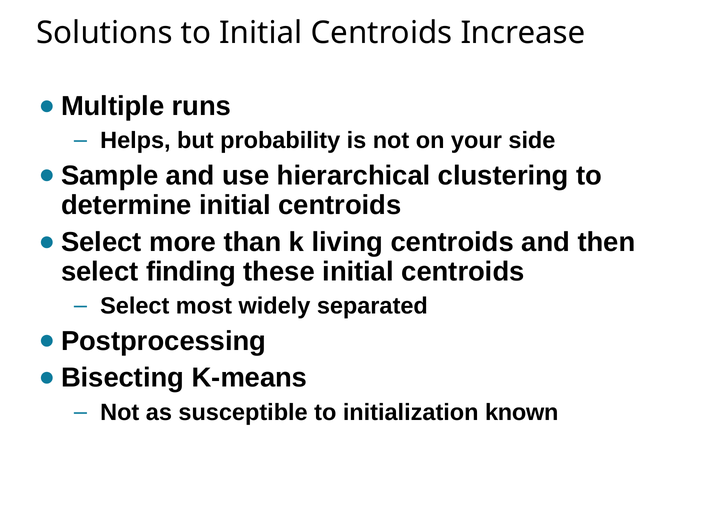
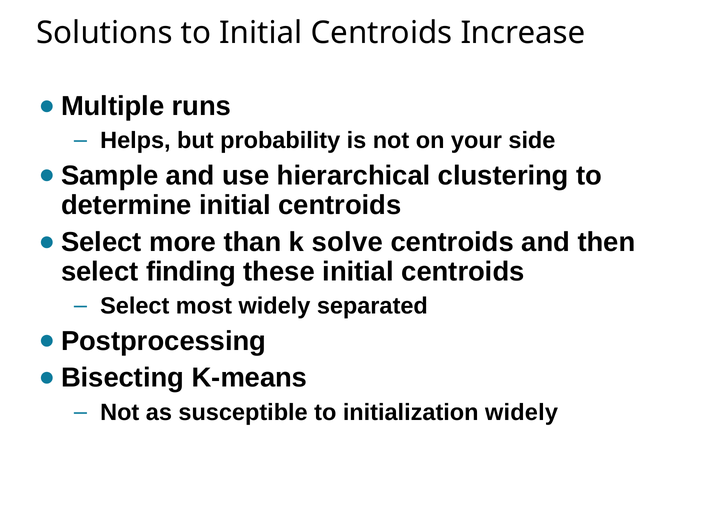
living: living -> solve (347, 242)
initialization known: known -> widely (522, 412)
